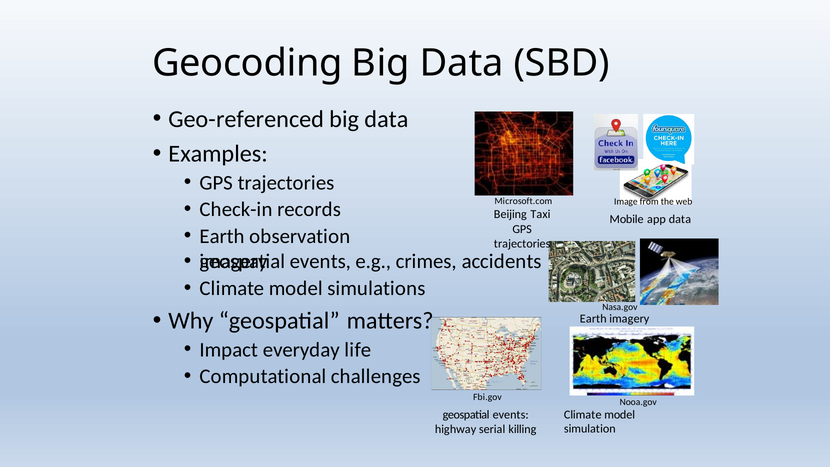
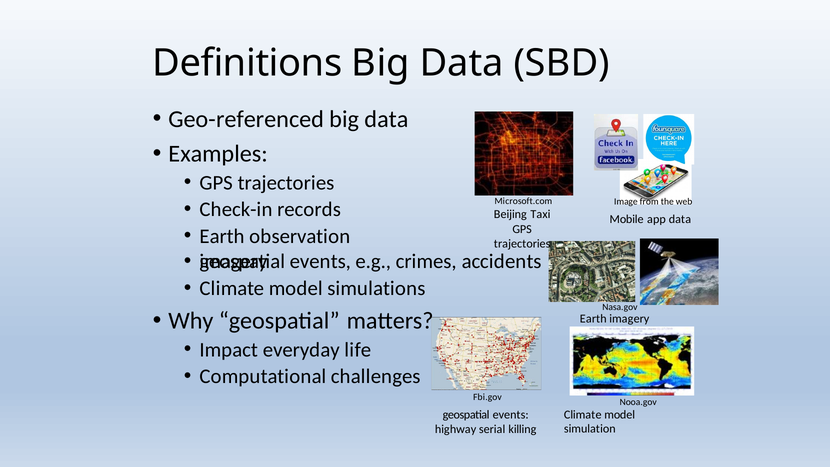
Geocoding: Geocoding -> Definitions (247, 63)
